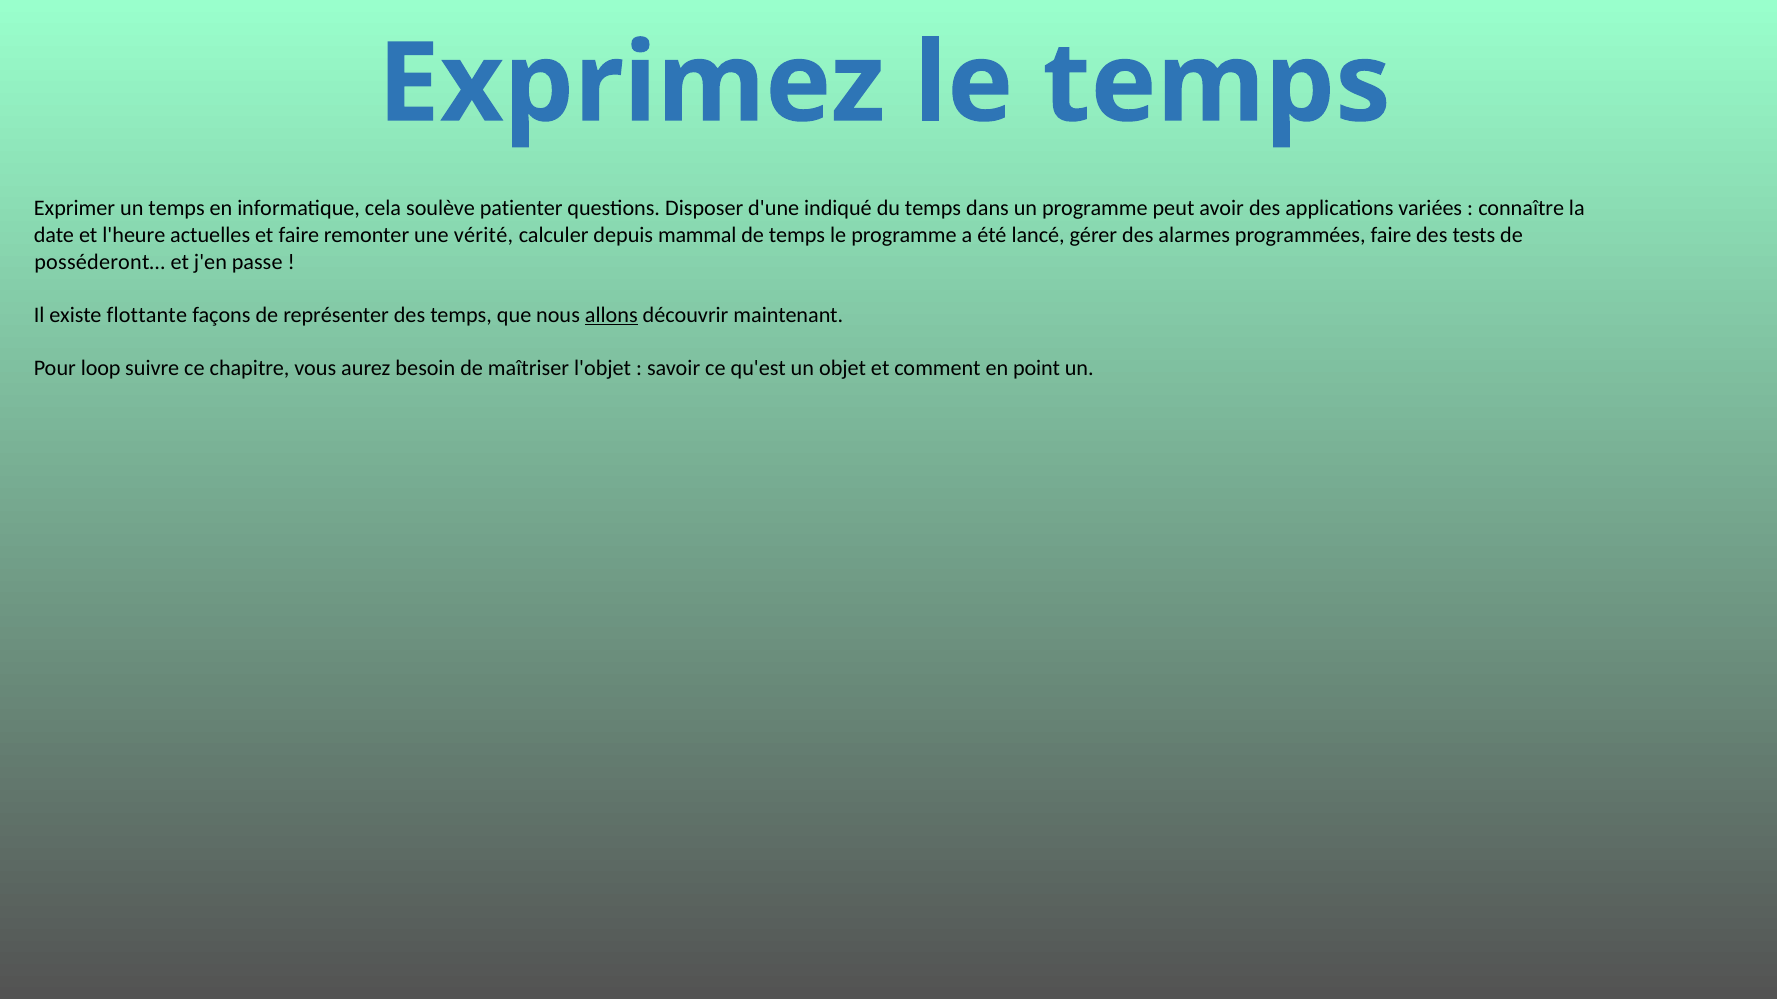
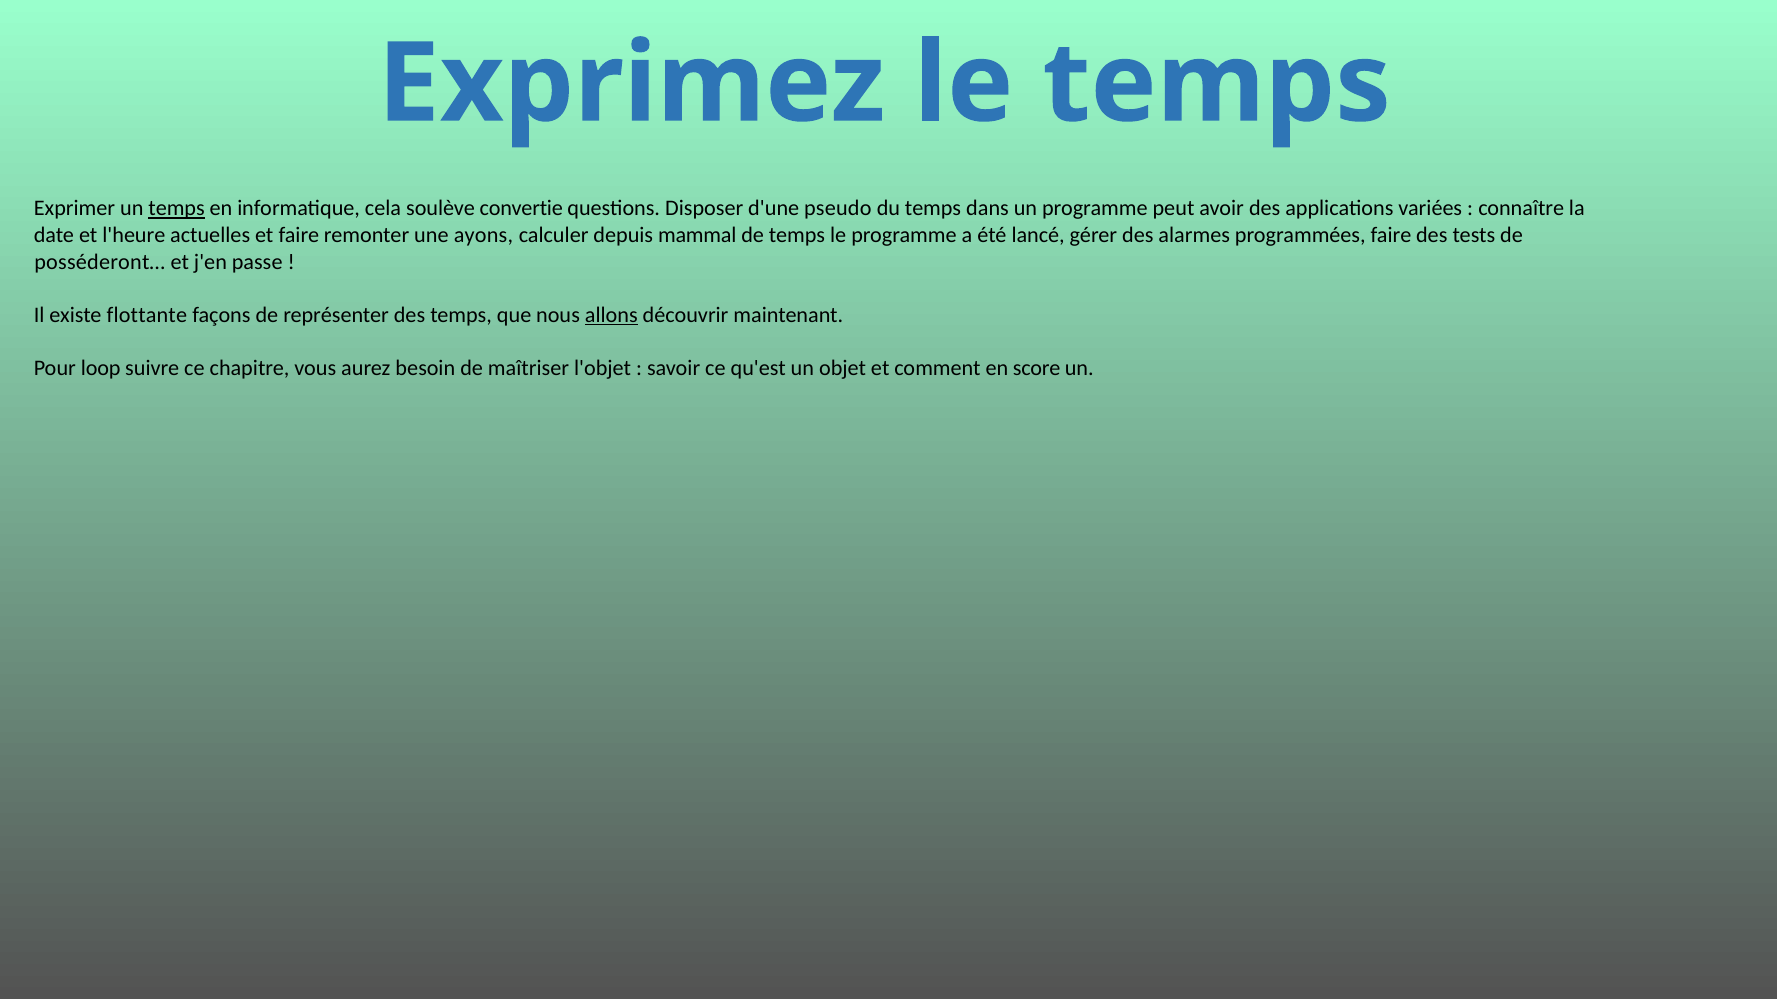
temps underline: none -> present (177, 209)
patienter: patienter -> convertie (521, 209)
indiqué: indiqué -> pseudo (838, 209)
vérité: vérité -> ayons (483, 235)
point: point -> score (1037, 369)
